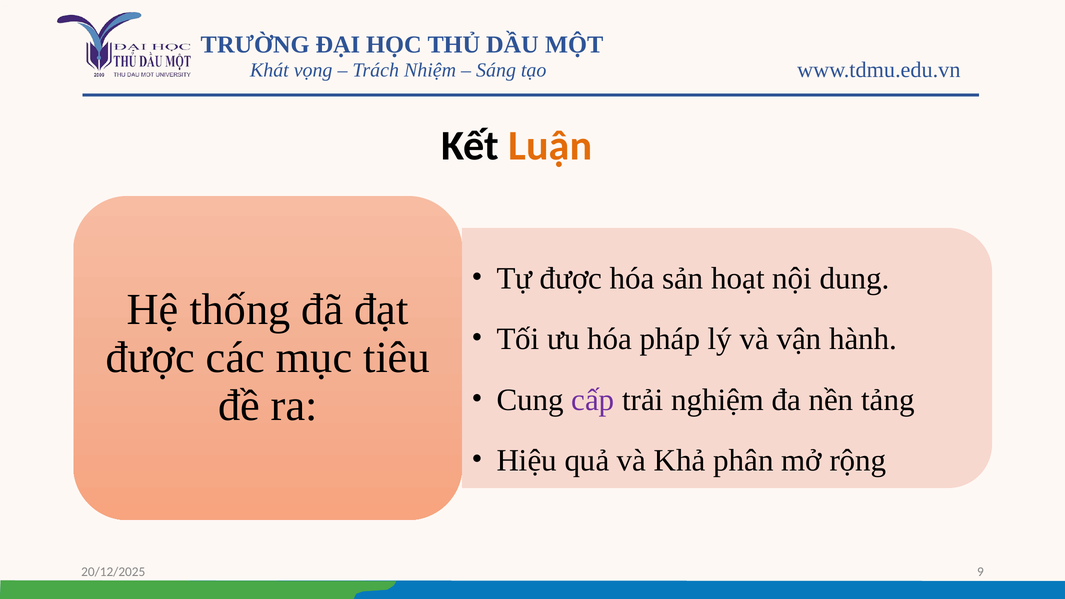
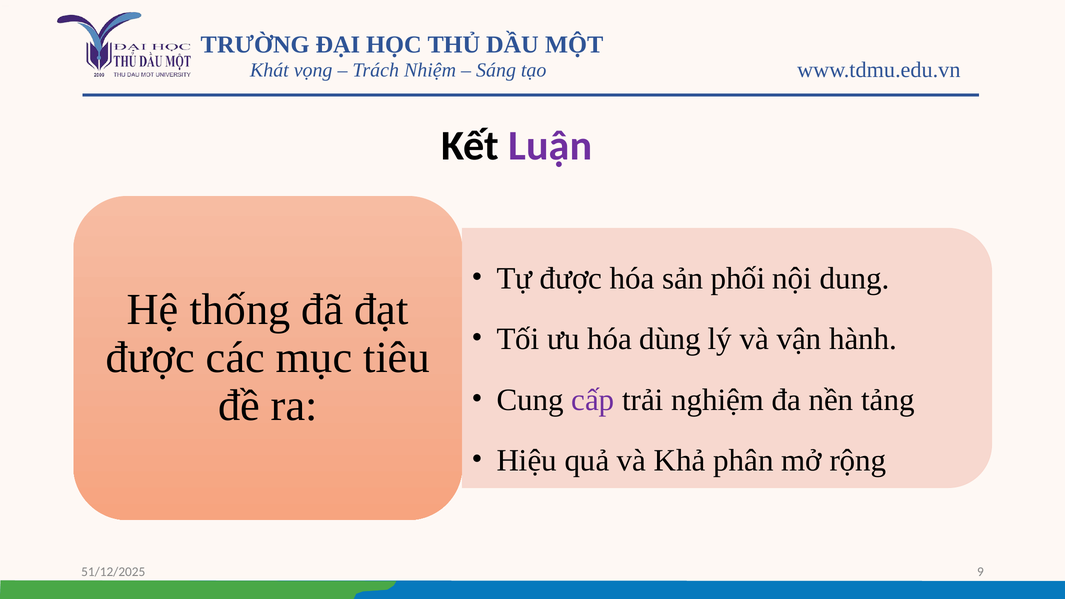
Luận colour: orange -> purple (550, 146)
hoạt: hoạt -> phối (738, 279)
pháp: pháp -> dùng (670, 339)
20/12/2025: 20/12/2025 -> 51/12/2025 (113, 572)
